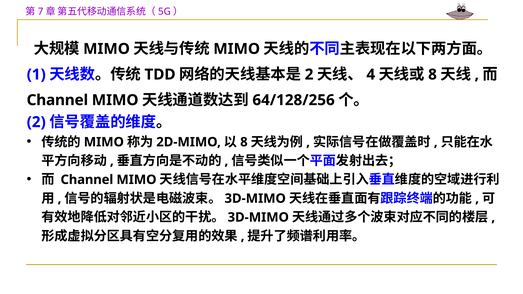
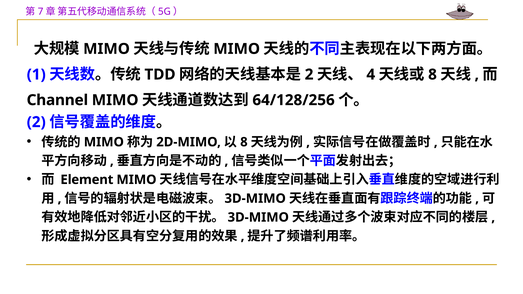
Channel: Channel -> Element (87, 180)
